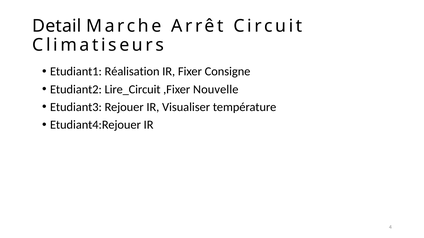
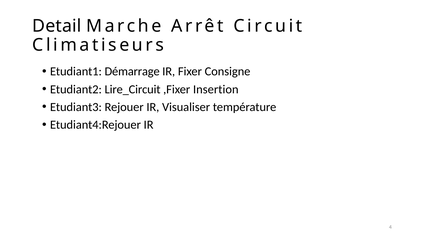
Réalisation: Réalisation -> Démarrage (132, 72)
Nouvelle: Nouvelle -> Insertion (216, 89)
